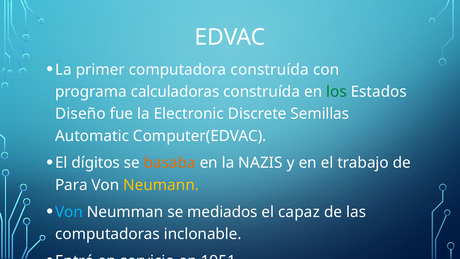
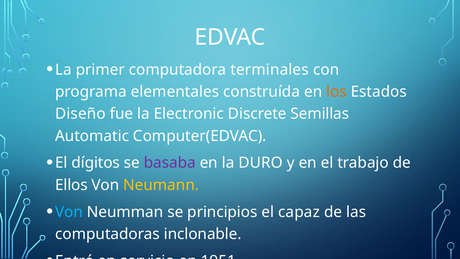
computadora construída: construída -> terminales (270, 70)
calculadoras: calculadoras -> elementales (175, 92)
los colour: green -> orange (336, 92)
basaba colour: orange -> purple (170, 163)
NAZIS: NAZIS -> DURO (261, 163)
Para: Para -> Ellos (71, 185)
mediados: mediados -> principios (222, 212)
